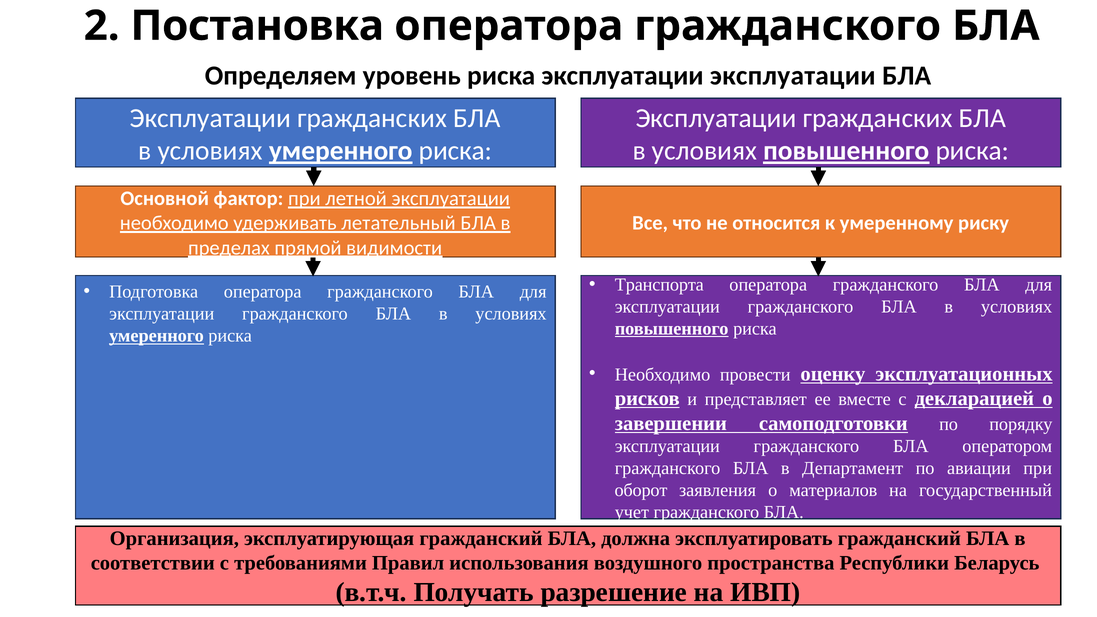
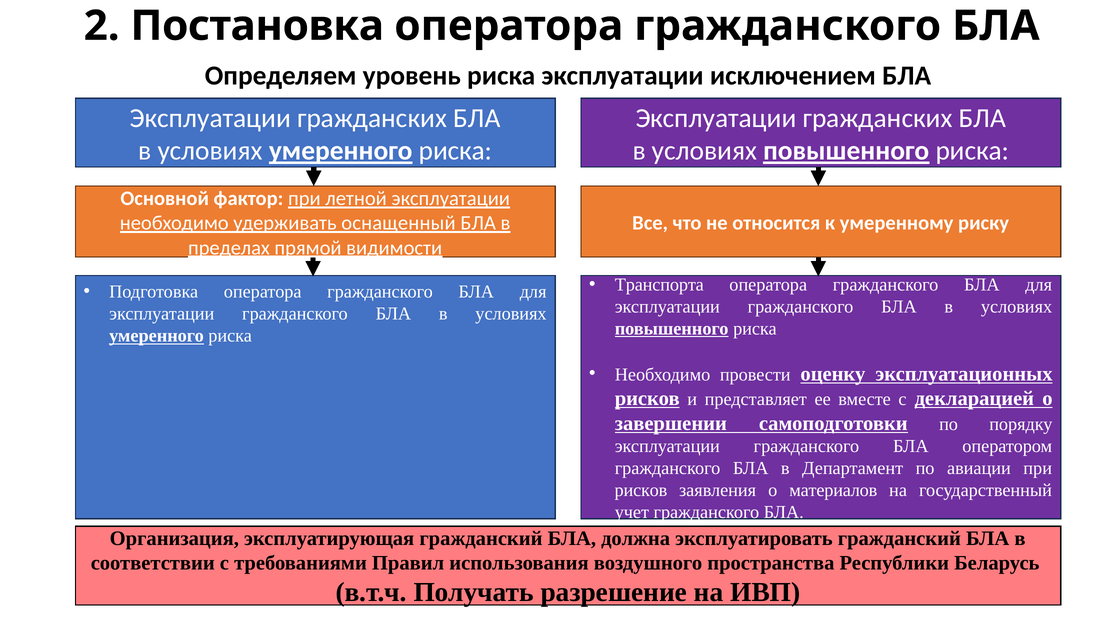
эксплуатации эксплуатации: эксплуатации -> исключением (793, 76)
летательный: летательный -> оснащенный (398, 223)
оборот: оборот -> рисков (641, 490)
